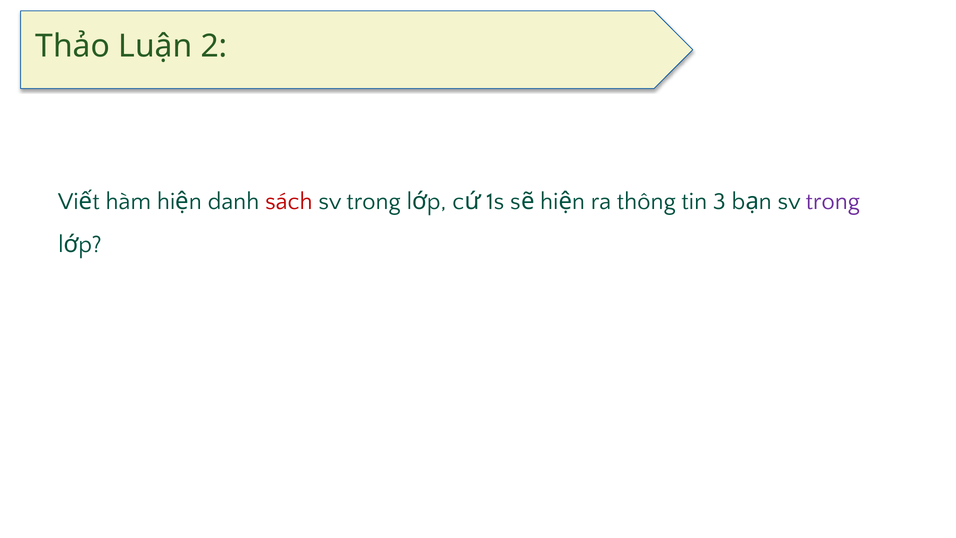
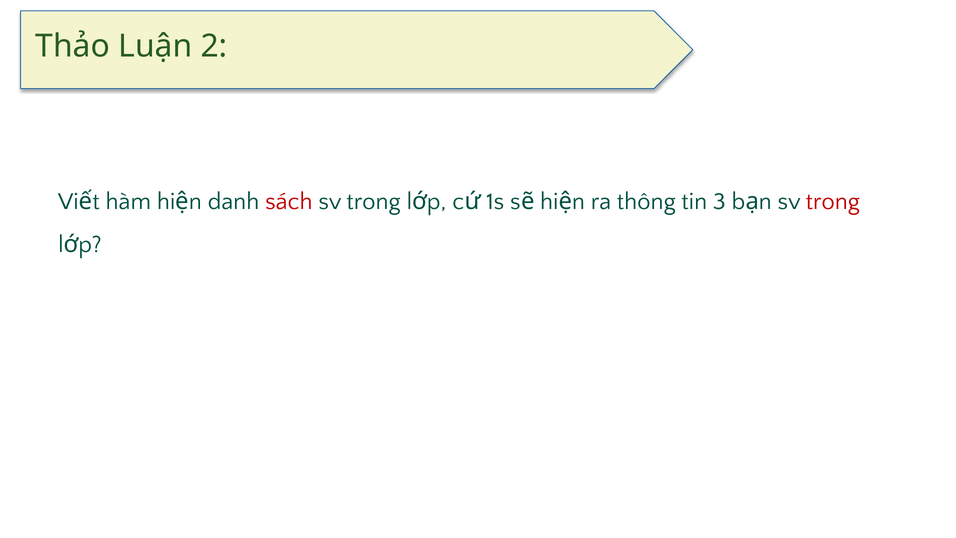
trong colour: purple -> red (833, 201)
